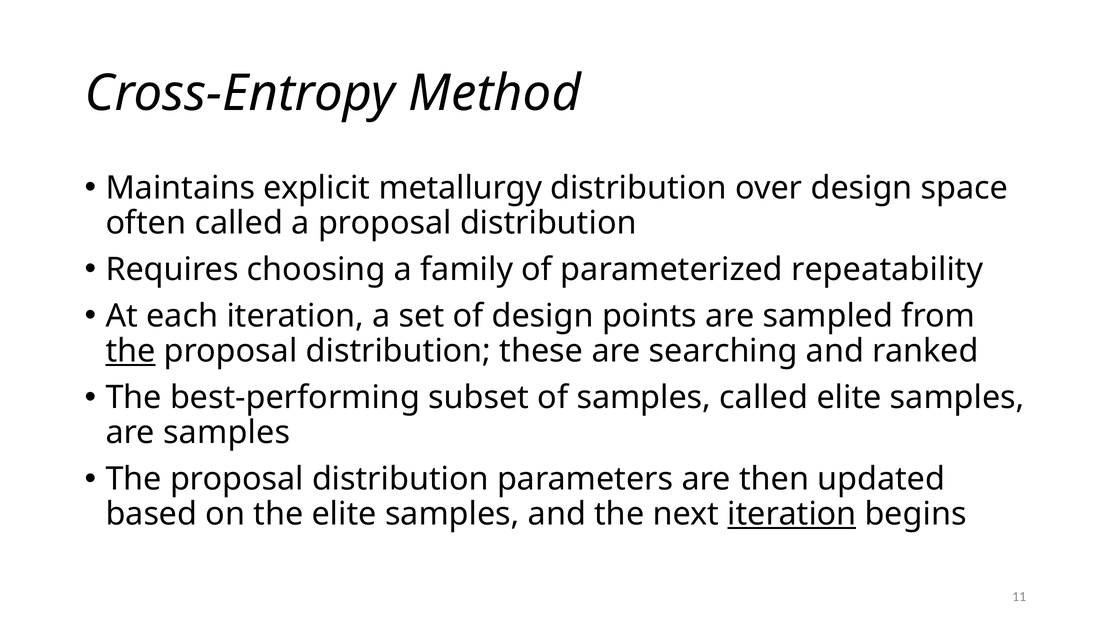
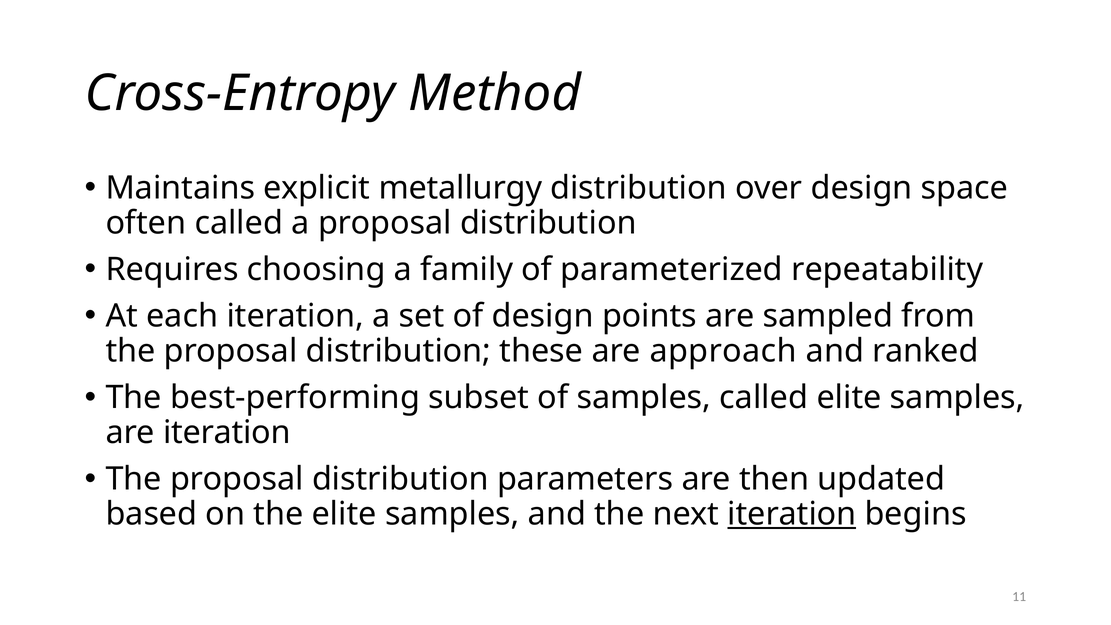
the underline: present -> none (131, 351)
searching: searching -> approach (723, 351)
are samples: samples -> iteration (227, 433)
